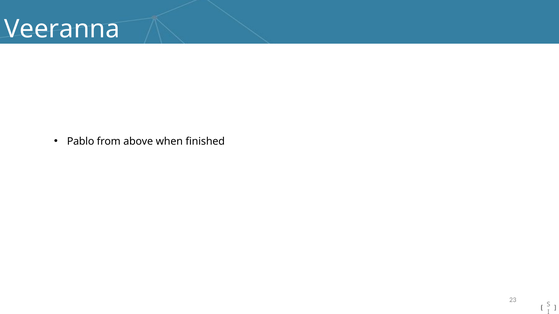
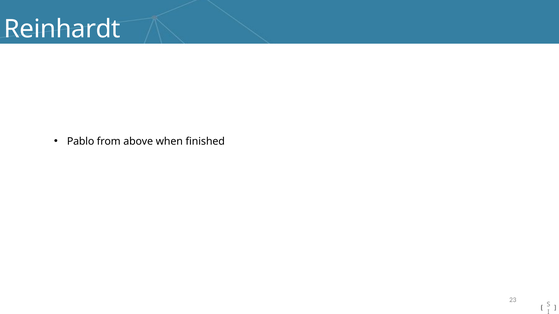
Veeranna: Veeranna -> Reinhardt (62, 29)
